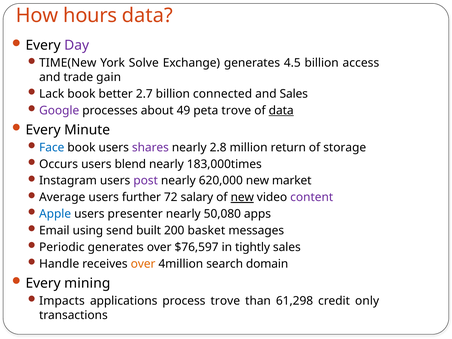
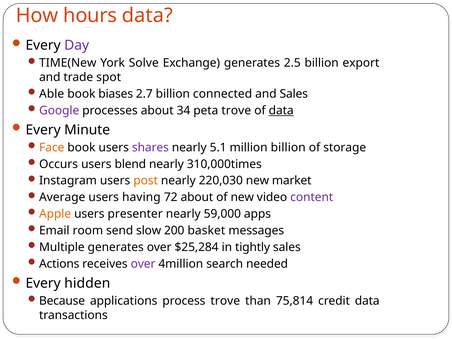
4.5: 4.5 -> 2.5 (292, 63)
access: access -> export (361, 63)
gain: gain -> spot (109, 77)
Lack: Lack -> Able (52, 94)
better: better -> biases (116, 94)
49: 49 -> 34 (183, 111)
Face colour: blue -> orange (52, 147)
2.8: 2.8 -> 5.1 (218, 147)
million return: return -> billion (288, 147)
183,000times: 183,000times -> 310,000times (224, 164)
post colour: purple -> orange (146, 181)
620,000: 620,000 -> 220,030 (221, 181)
further: further -> having (141, 197)
72 salary: salary -> about (197, 197)
new underline: present -> none (242, 197)
Apple colour: blue -> orange (55, 214)
50,080: 50,080 -> 59,000 (222, 214)
using: using -> room (88, 231)
built: built -> slow (149, 231)
Periodic: Periodic -> Multiple (62, 247)
$76,597: $76,597 -> $25,284 (197, 247)
Handle: Handle -> Actions (59, 264)
over colour: orange -> purple (143, 264)
domain: domain -> needed (267, 264)
mining: mining -> hidden (87, 283)
Impacts: Impacts -> Because (62, 301)
61,298: 61,298 -> 75,814 (295, 301)
credit only: only -> data (367, 301)
